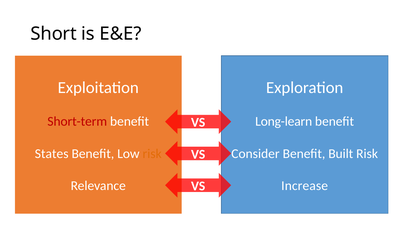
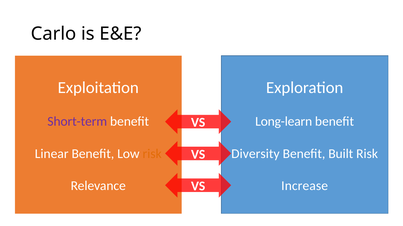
Short: Short -> Carlo (54, 34)
Short-term colour: red -> purple (77, 122)
States: States -> Linear (52, 154)
Consider: Consider -> Diversity (255, 154)
